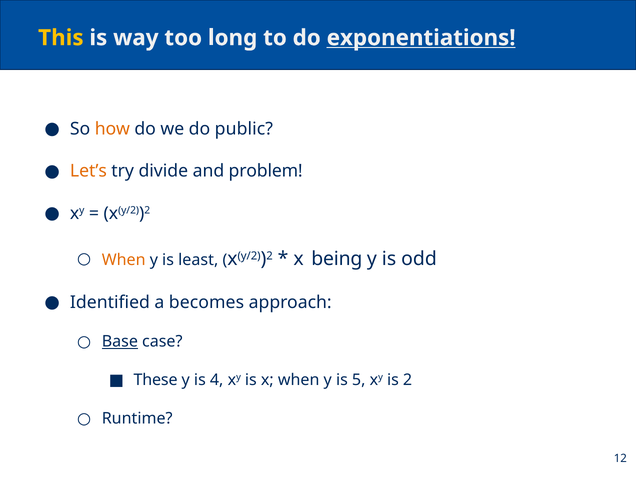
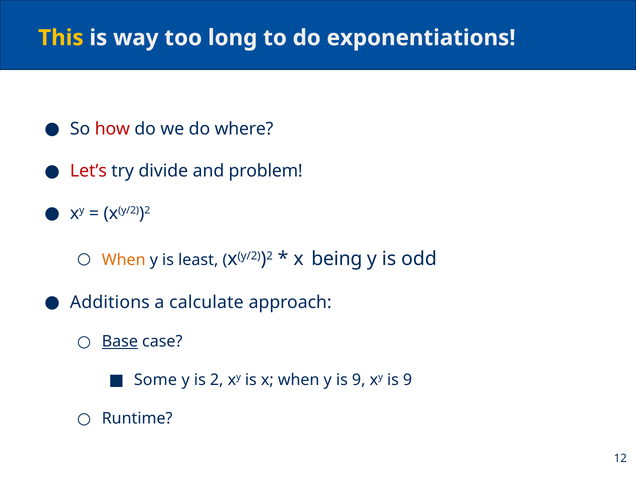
exponentiations underline: present -> none (421, 38)
how colour: orange -> red (112, 129)
public: public -> where (244, 129)
Let’s colour: orange -> red (88, 171)
Identified: Identified -> Additions (110, 302)
becomes: becomes -> calculate (206, 302)
These: These -> Some (155, 380)
4: 4 -> 2 (217, 380)
y is 5: 5 -> 9 (359, 380)
xy is 2: 2 -> 9 (408, 380)
